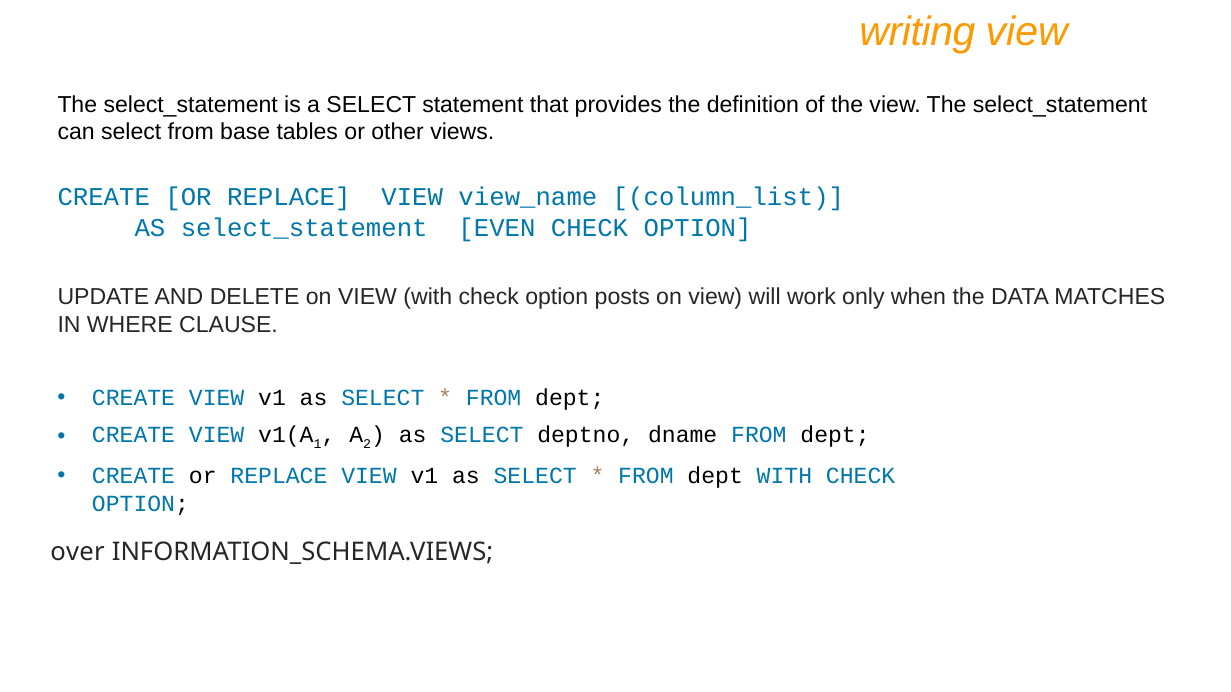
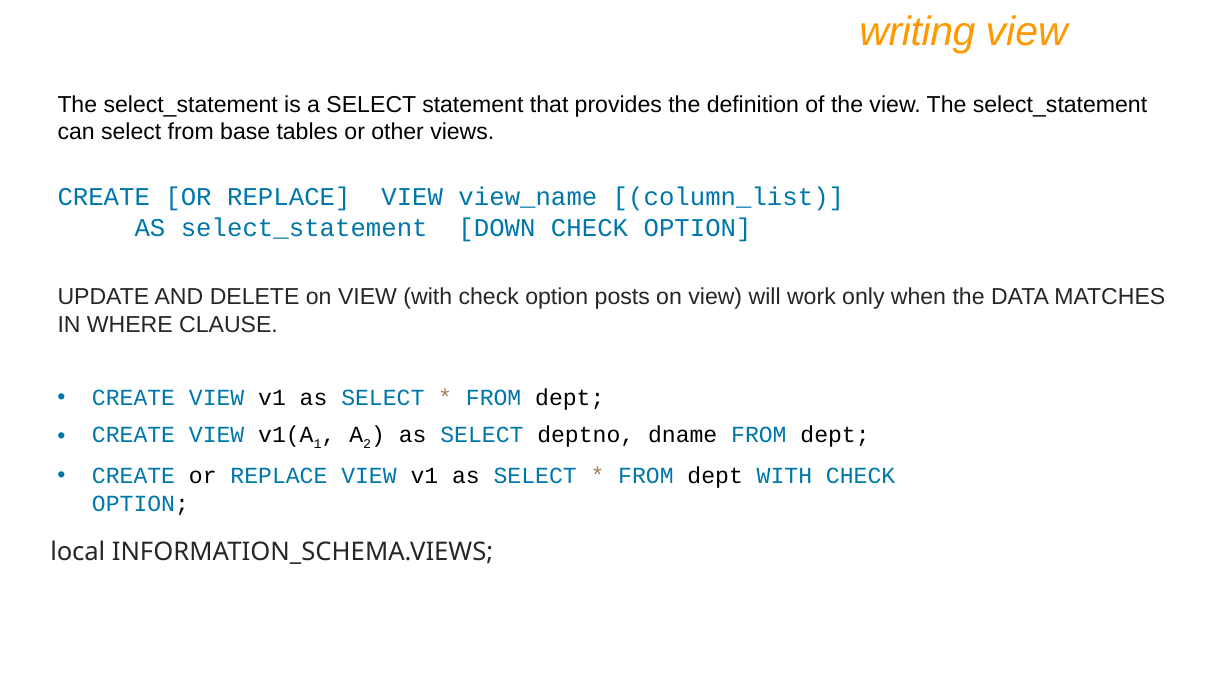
EVEN: EVEN -> DOWN (497, 228)
over: over -> local (78, 553)
